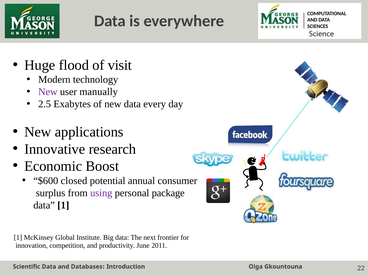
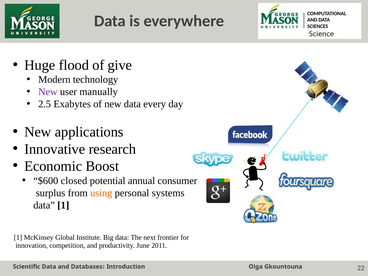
visit: visit -> give (120, 65)
using colour: purple -> orange (101, 193)
package: package -> systems (168, 193)
